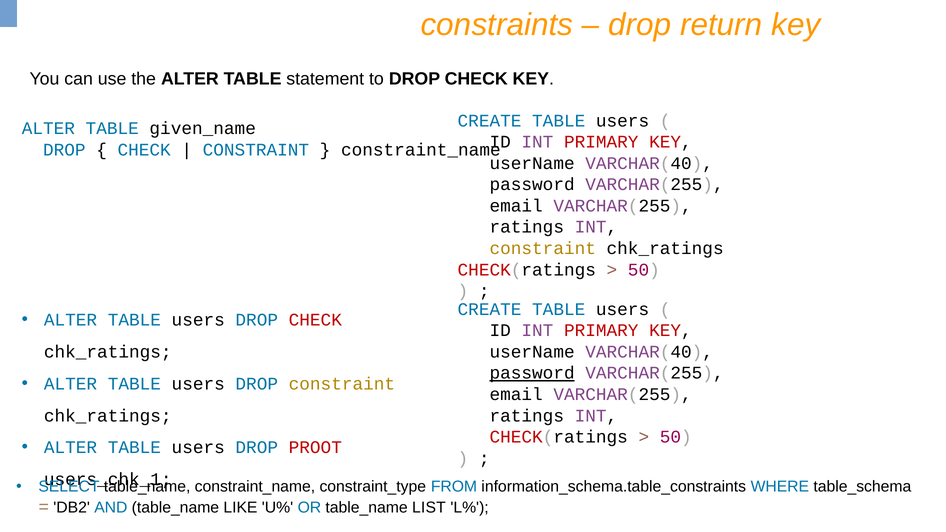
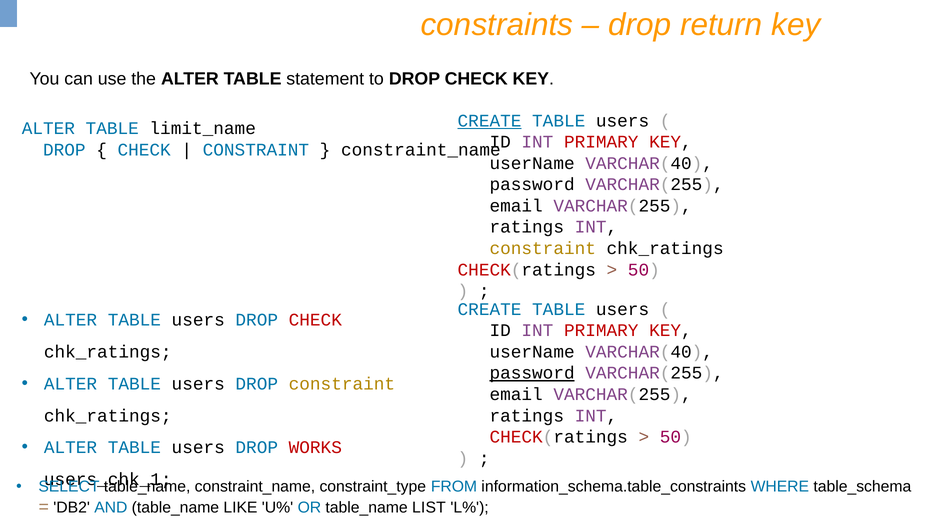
CREATE underline: none -> present (490, 121)
given_name: given_name -> limit_name (203, 128)
PROOT: PROOT -> WORKS (315, 448)
